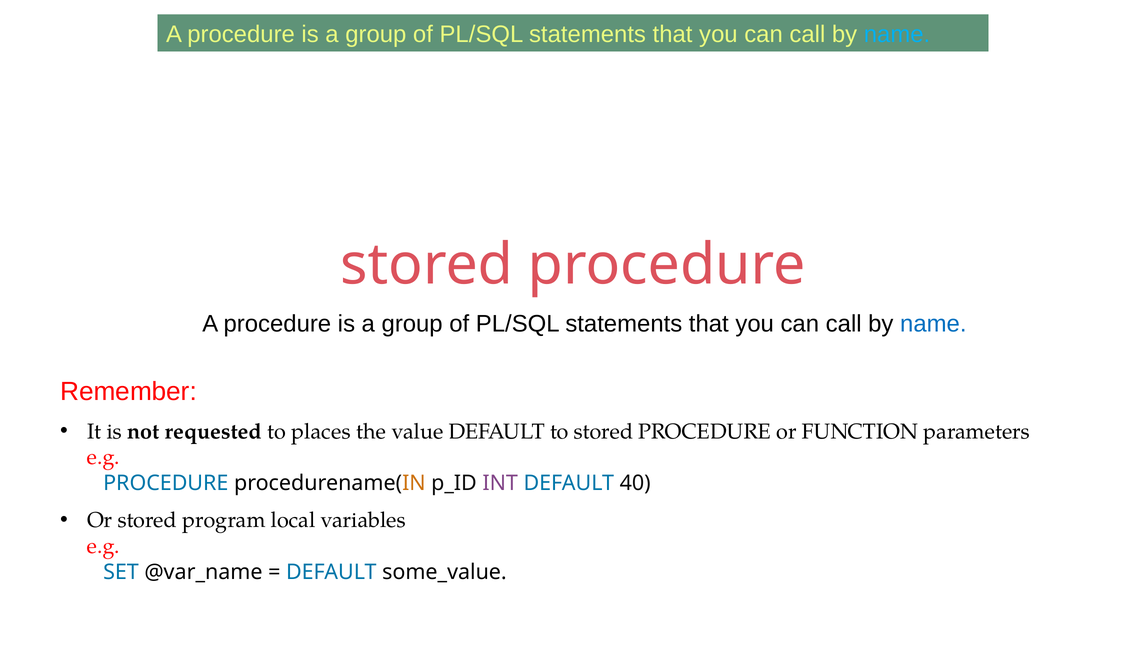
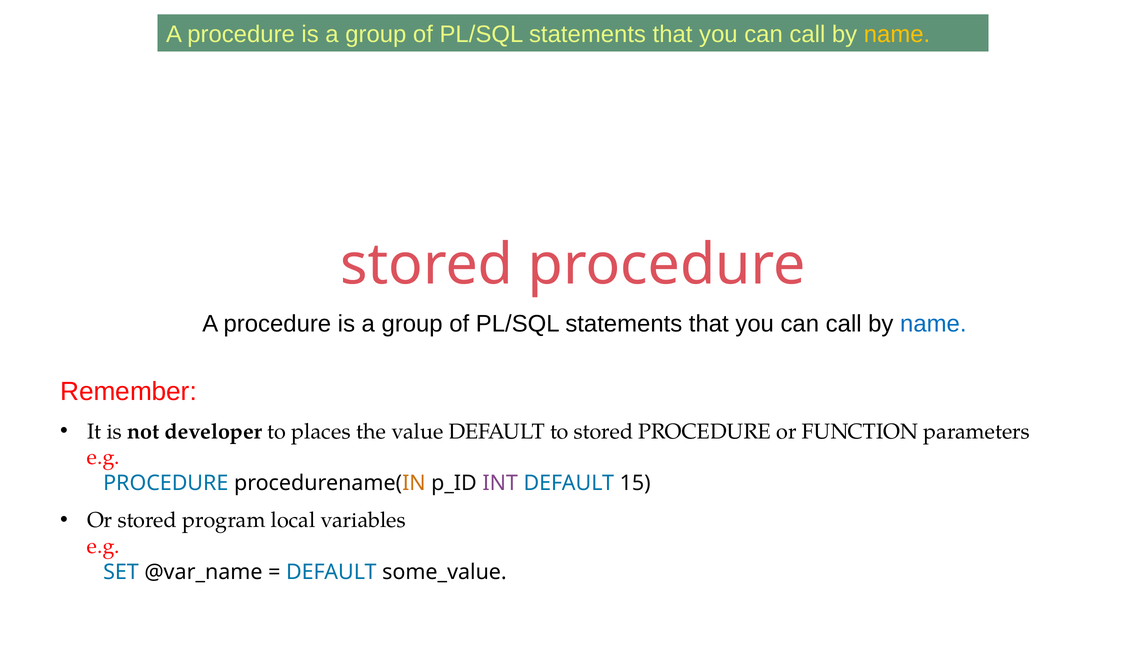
name colour: light blue -> yellow (897, 35)
requested: requested -> developer (213, 431)
40: 40 -> 15 (635, 483)
